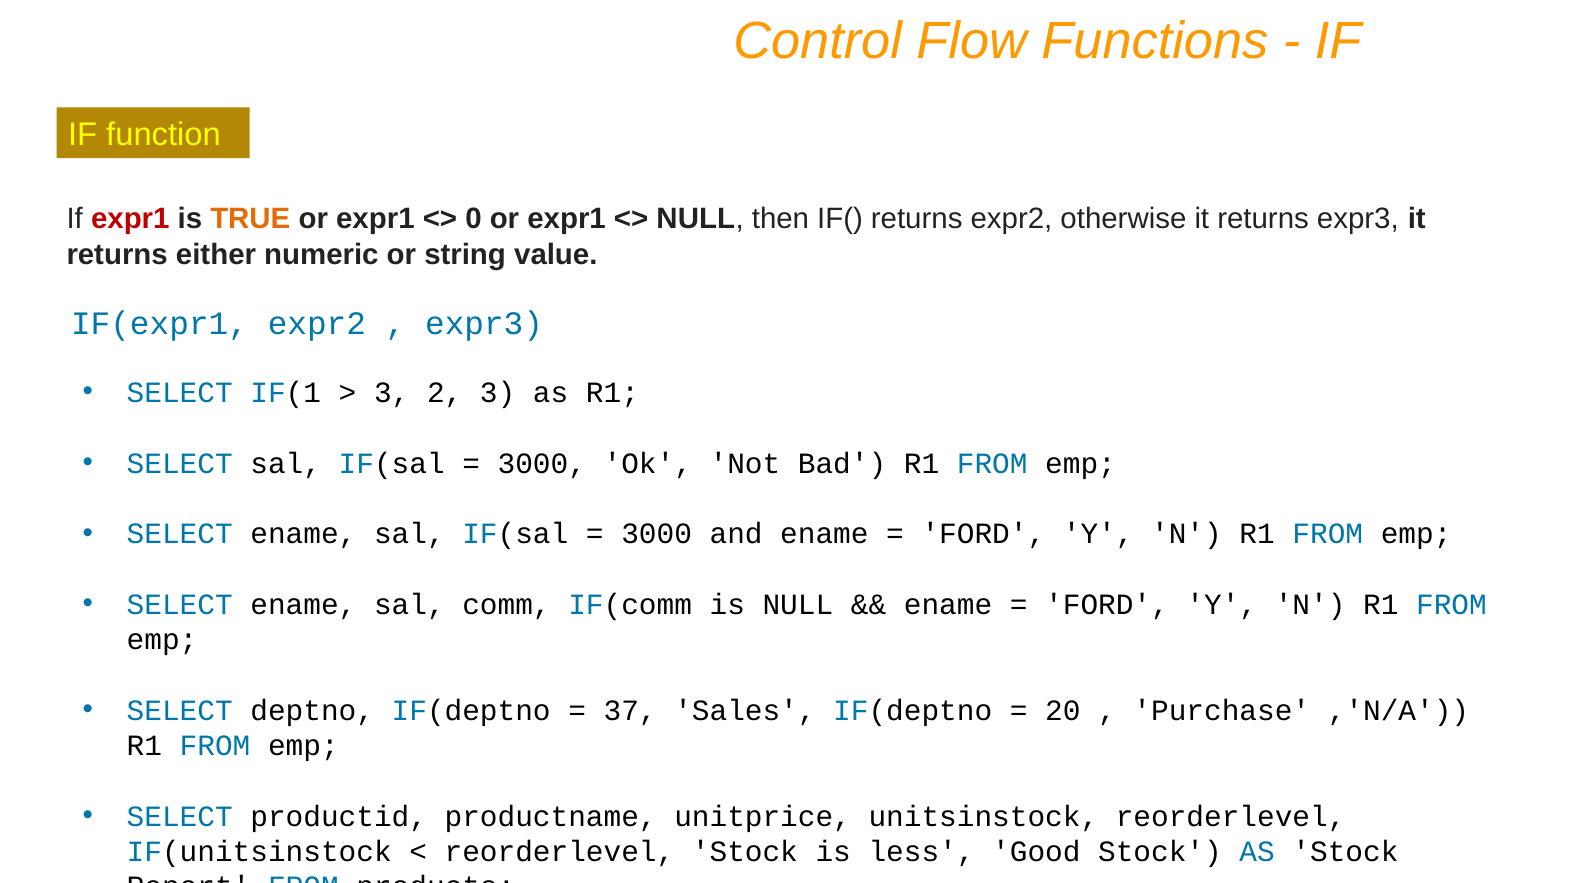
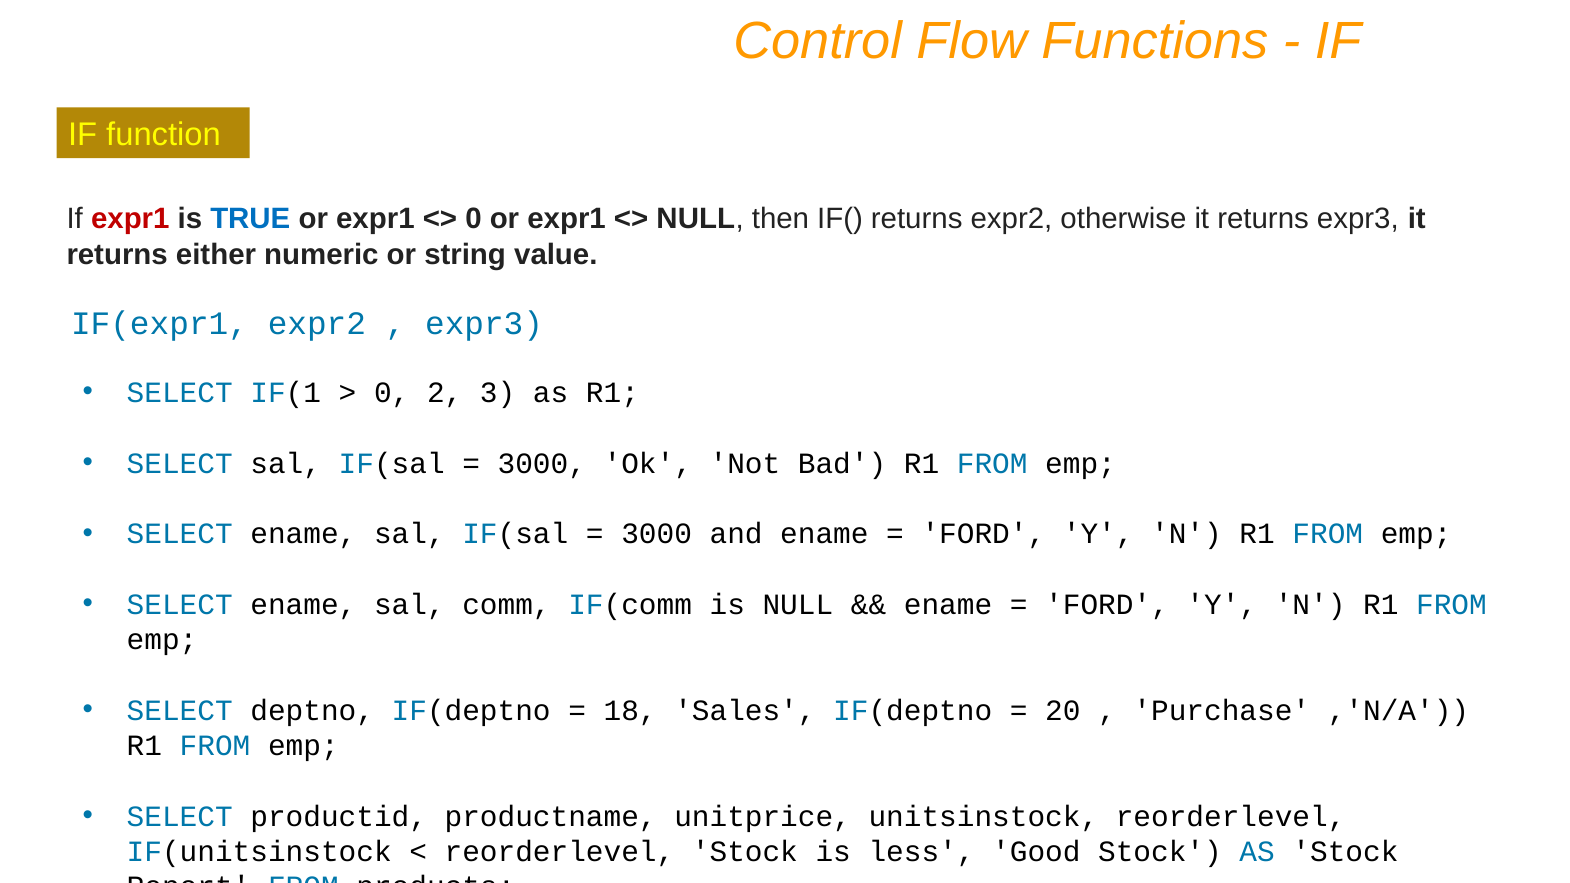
TRUE colour: orange -> blue (250, 219)
3: 3 -> 0 (392, 393)
37: 37 -> 18 (630, 711)
